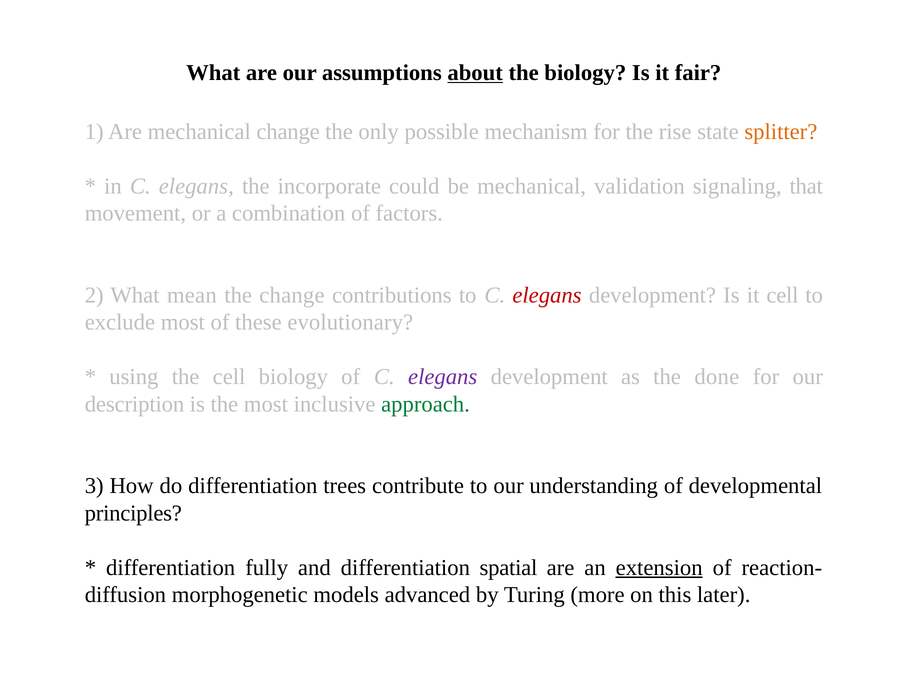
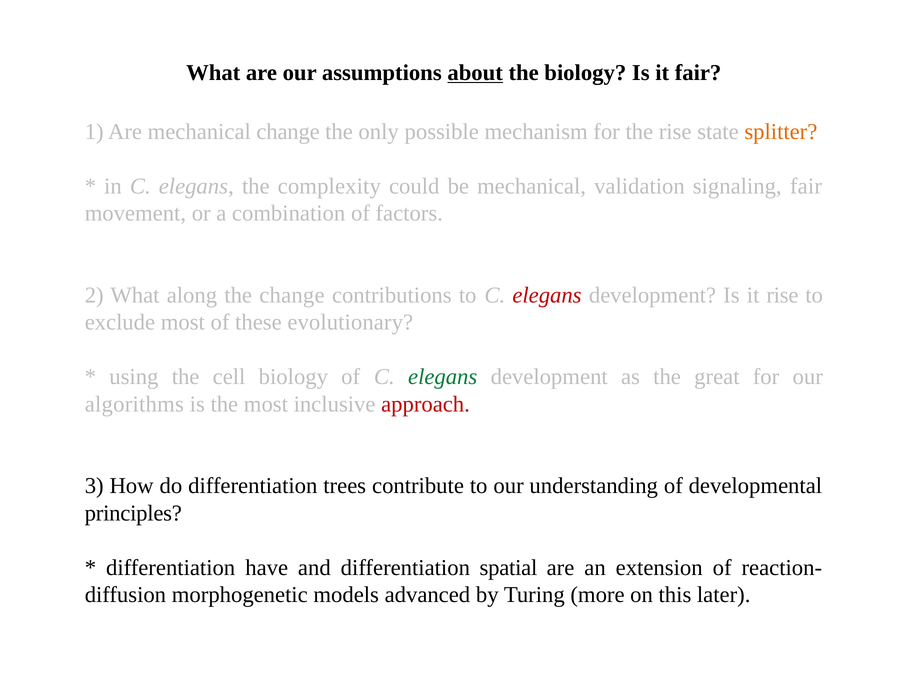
incorporate: incorporate -> complexity (329, 186)
signaling that: that -> fair (806, 186)
mean: mean -> along (192, 295)
it cell: cell -> rise (782, 295)
elegans colour: purple -> green (443, 377)
done: done -> great (717, 377)
description: description -> algorithms (134, 404)
approach colour: green -> red (426, 404)
fully: fully -> have (267, 568)
extension underline: present -> none (659, 568)
